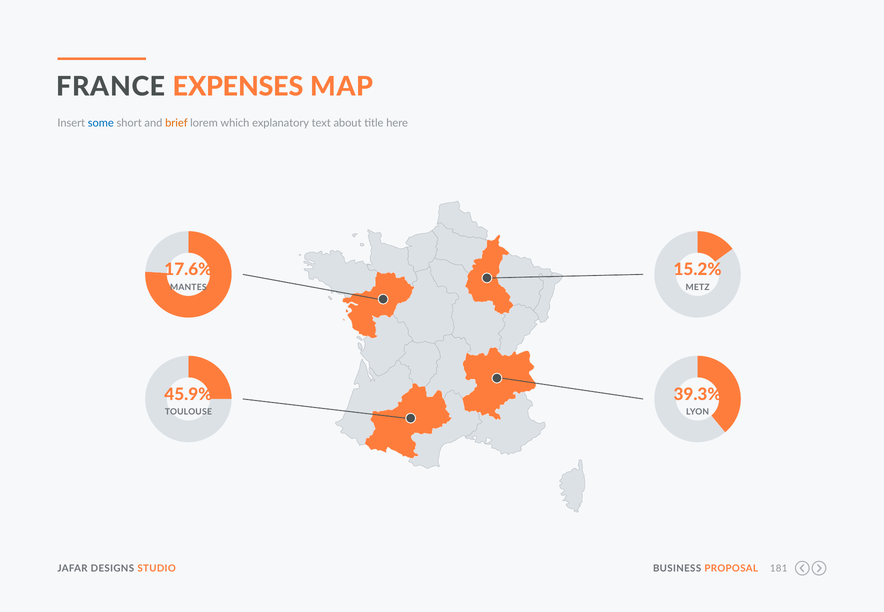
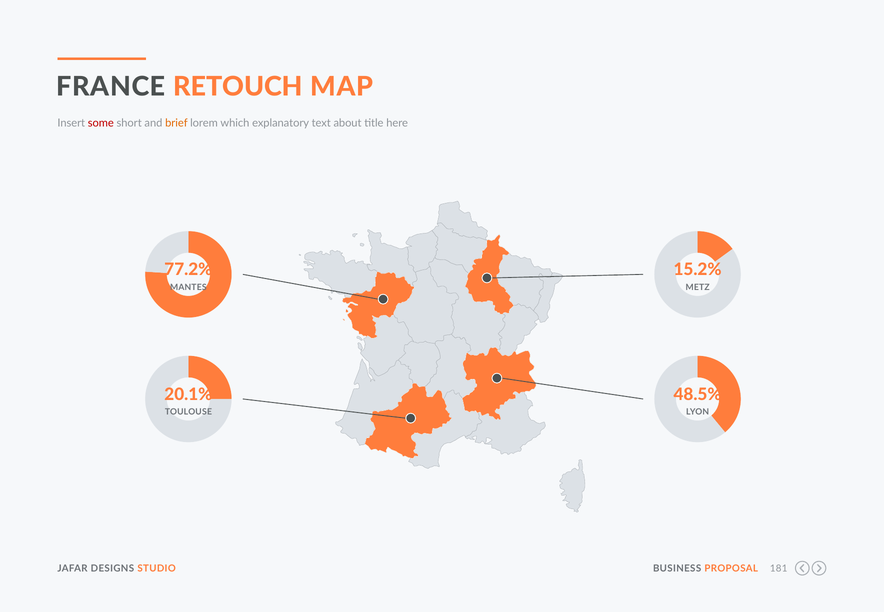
EXPENSES: EXPENSES -> RETOUCH (238, 87)
some colour: blue -> red (101, 123)
17.6%: 17.6% -> 77.2% (188, 270)
45.9%: 45.9% -> 20.1% (188, 394)
39.3%: 39.3% -> 48.5% (698, 394)
